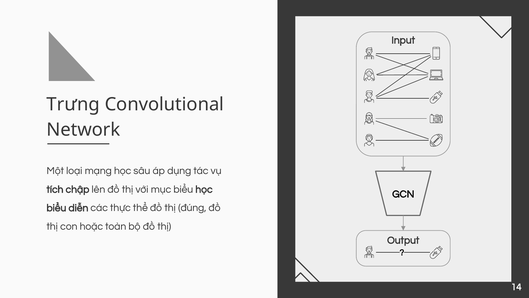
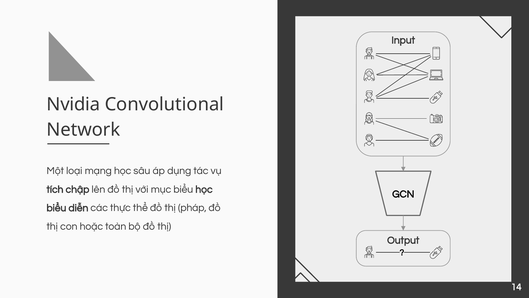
Trưng: Trưng -> Nvidia (73, 104)
đúng: đúng -> pháp (192, 208)
